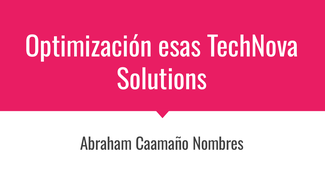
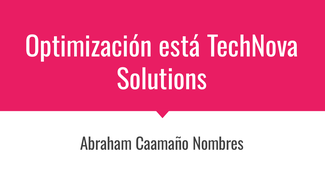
esas: esas -> está (179, 48)
